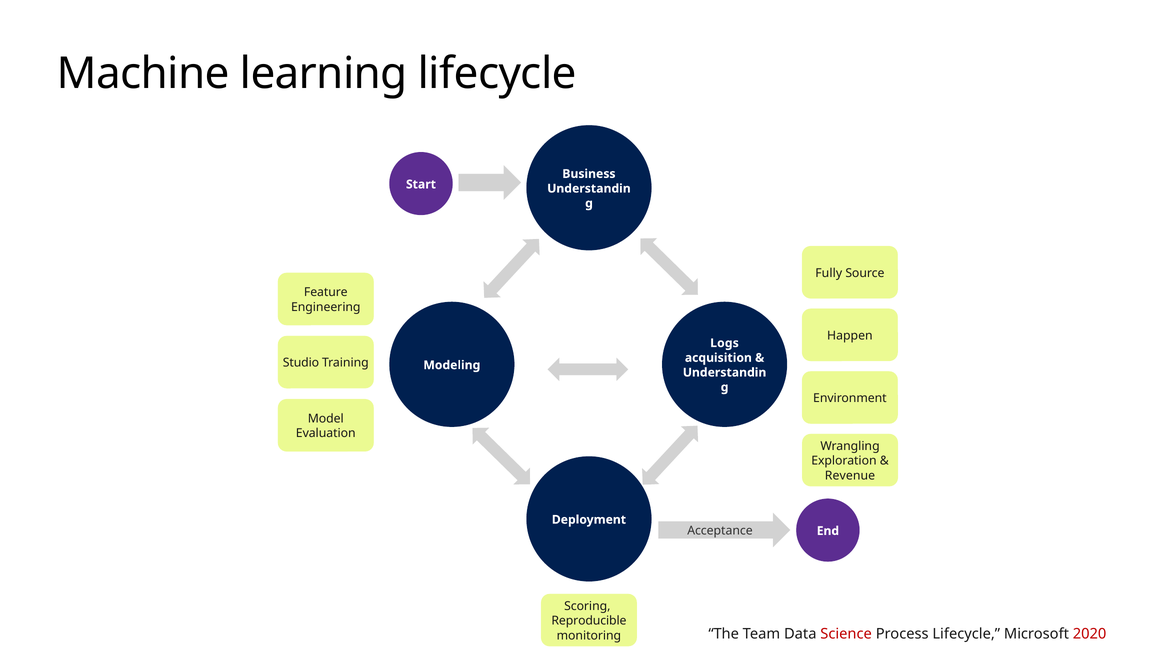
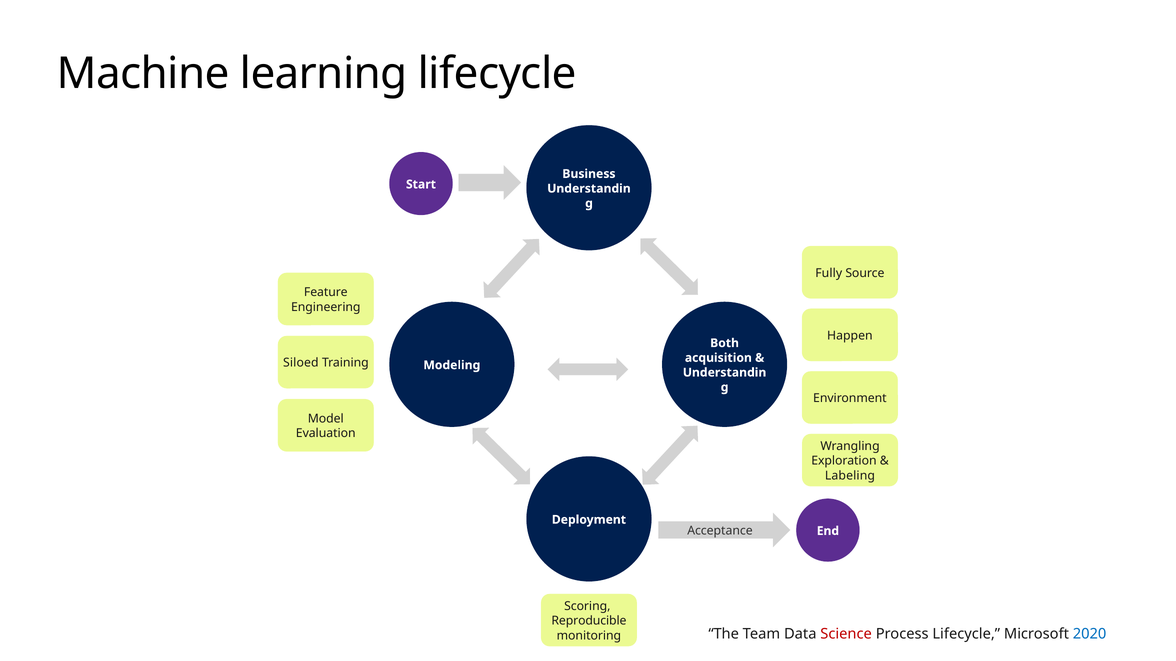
Logs: Logs -> Both (725, 343)
Studio: Studio -> Siloed (301, 363)
Revenue: Revenue -> Labeling (850, 476)
2020 colour: red -> blue (1090, 634)
